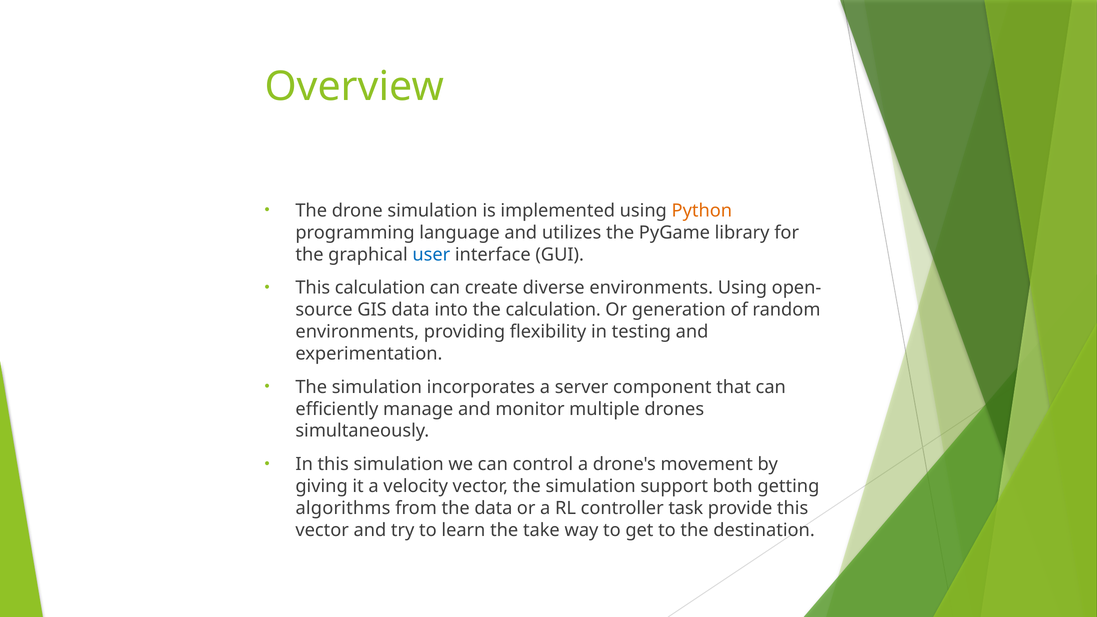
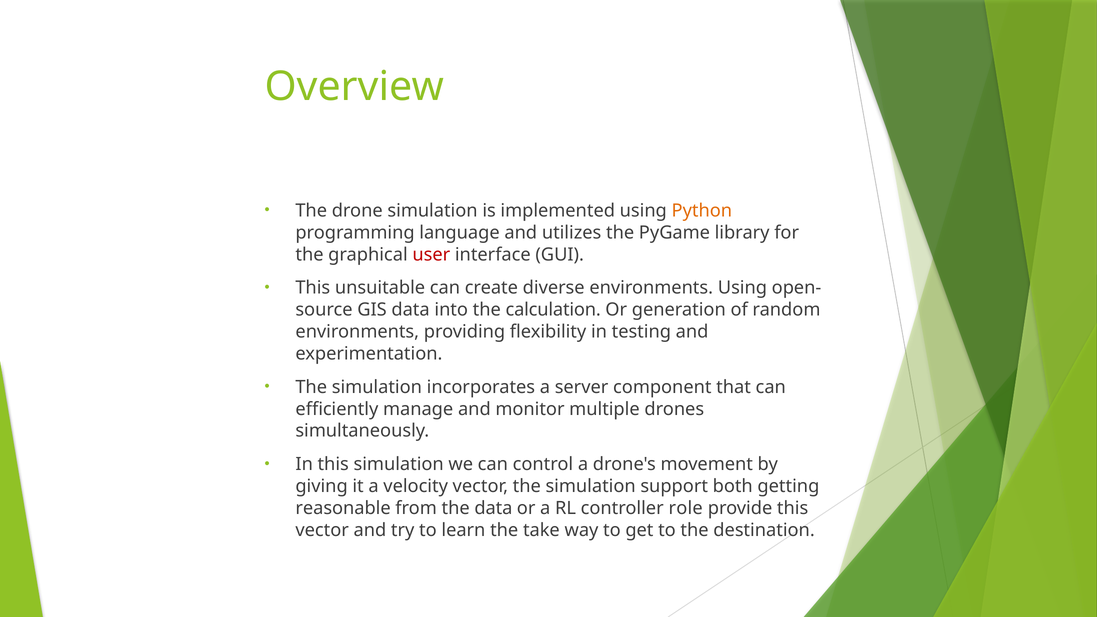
user colour: blue -> red (431, 255)
This calculation: calculation -> unsuitable (380, 288)
algorithms: algorithms -> reasonable (343, 508)
task: task -> role (686, 508)
